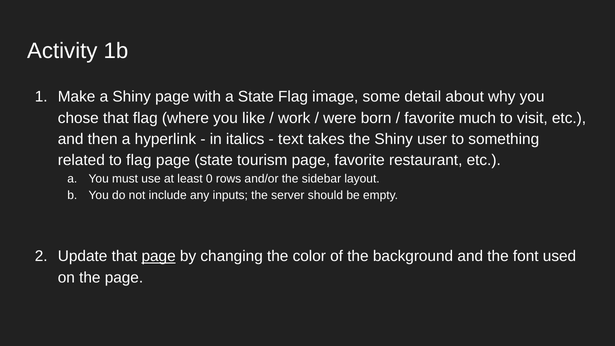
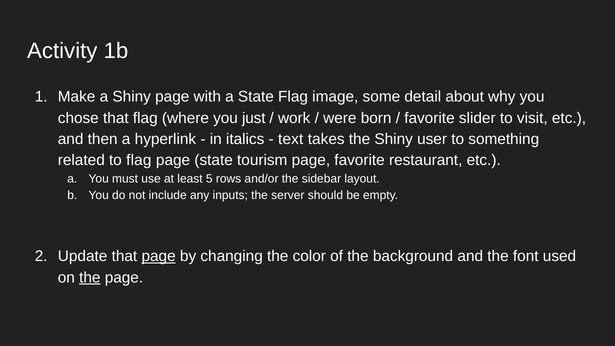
like: like -> just (254, 118)
much: much -> slider (477, 118)
0: 0 -> 5 (209, 179)
the underline: none -> present (90, 278)
